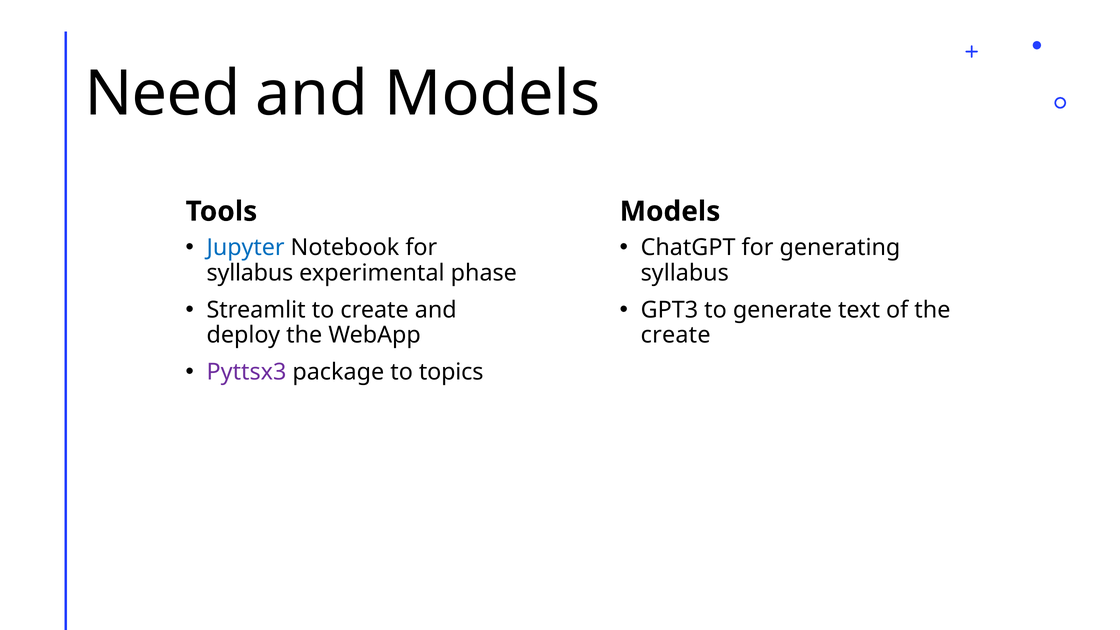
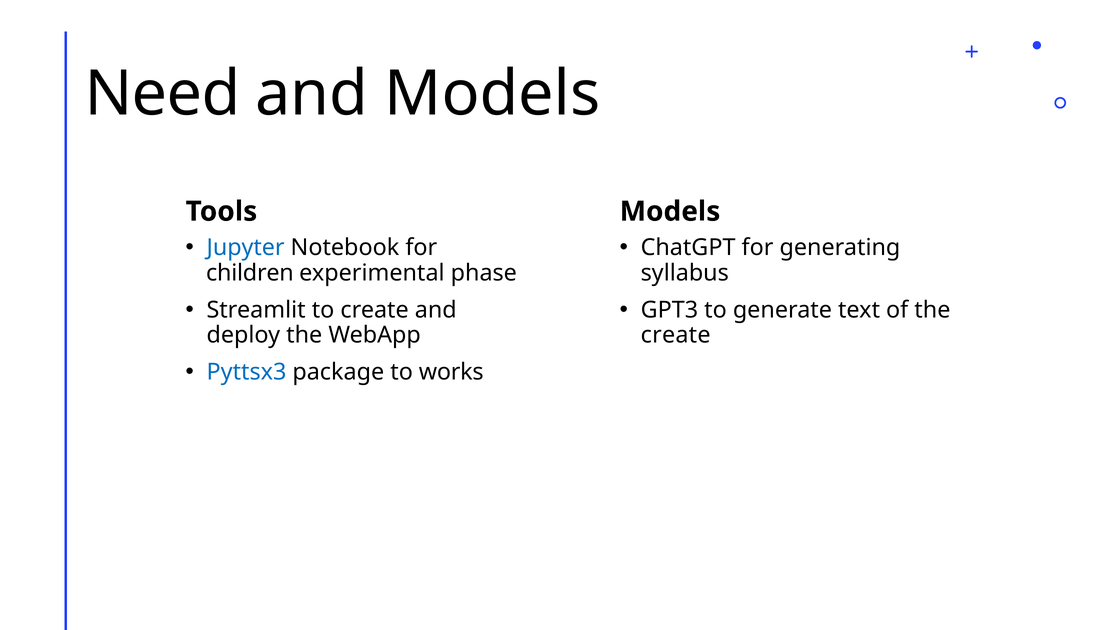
syllabus: syllabus -> children (250, 273)
Pyttsx3 colour: purple -> blue (247, 372)
topics: topics -> works (451, 372)
